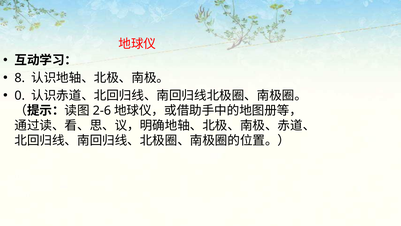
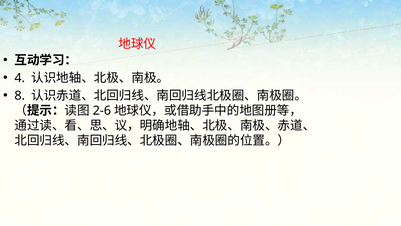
8: 8 -> 4 (20, 78)
0: 0 -> 8 (20, 95)
